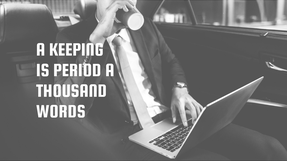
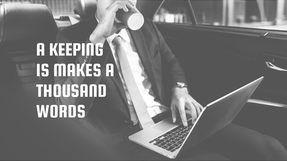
PERIOD: PERIOD -> MAKES (77, 70)
